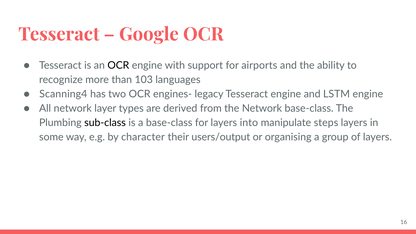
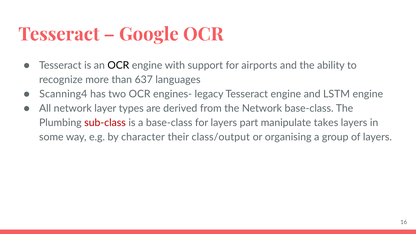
103: 103 -> 637 (144, 80)
sub-class colour: black -> red (105, 123)
into: into -> part (249, 123)
steps: steps -> takes (326, 123)
users/output: users/output -> class/output (221, 137)
